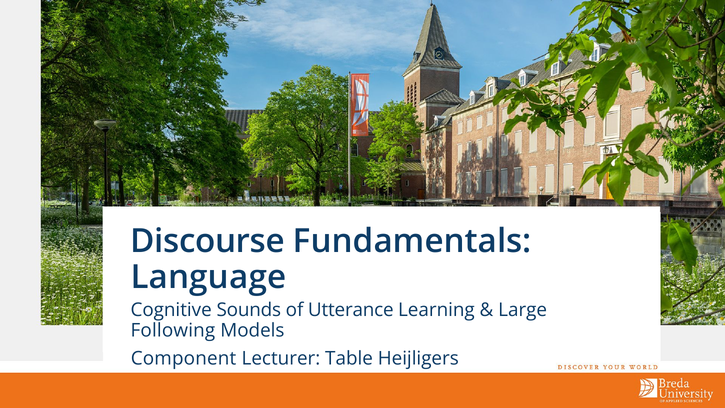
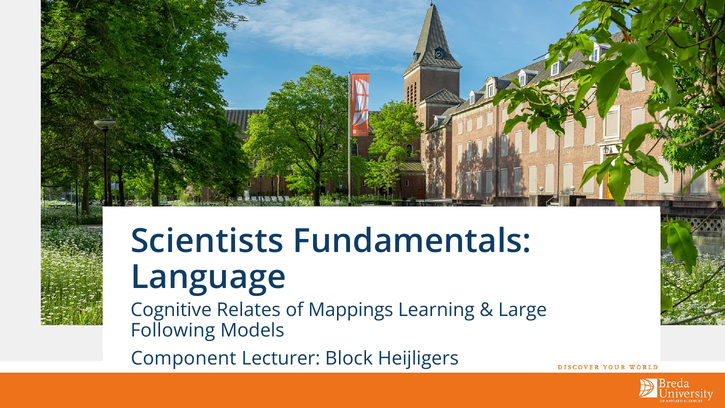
Discourse: Discourse -> Scientists (207, 241)
Sounds: Sounds -> Relates (249, 310)
Utterance: Utterance -> Mappings (351, 310)
Table: Table -> Block (349, 358)
